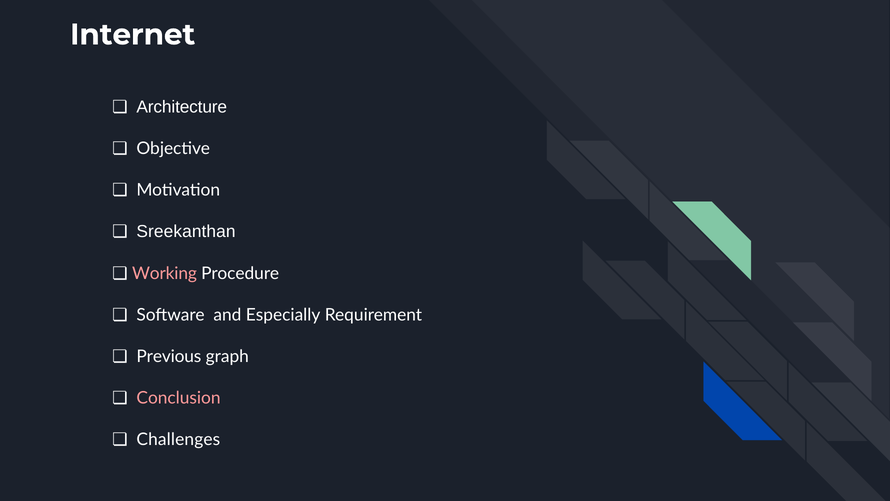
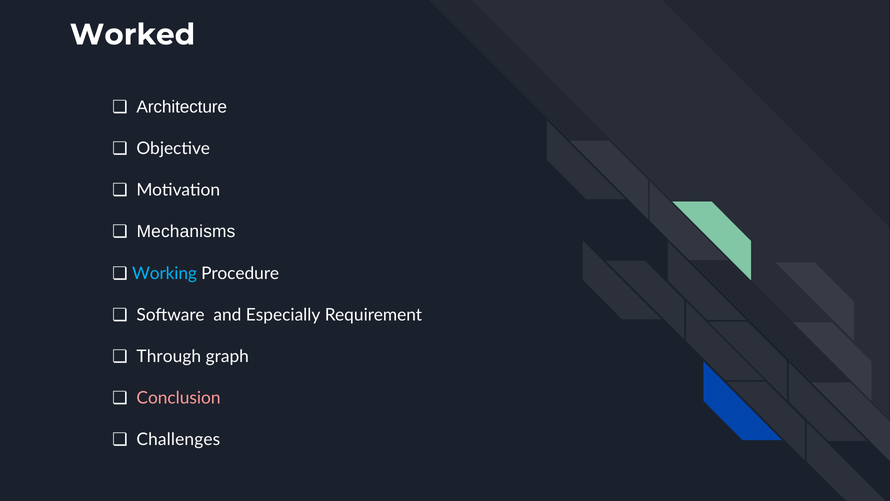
Internet: Internet -> Worked (132, 35)
Sreekanthan: Sreekanthan -> Mechanisms (186, 232)
Working colour: pink -> light blue (164, 273)
Previous: Previous -> Through (169, 356)
